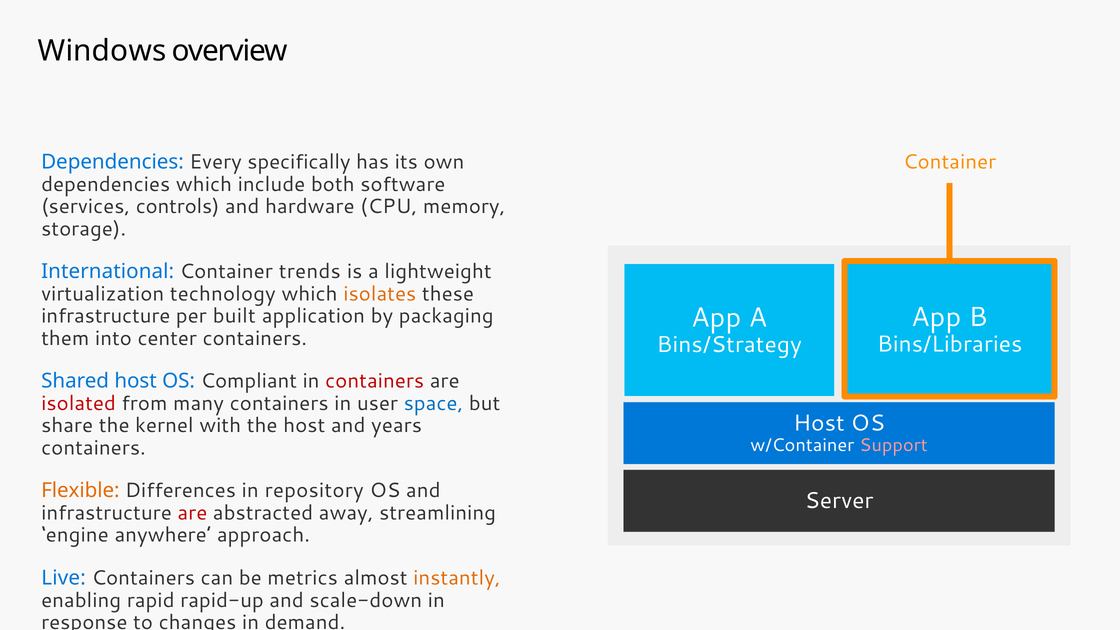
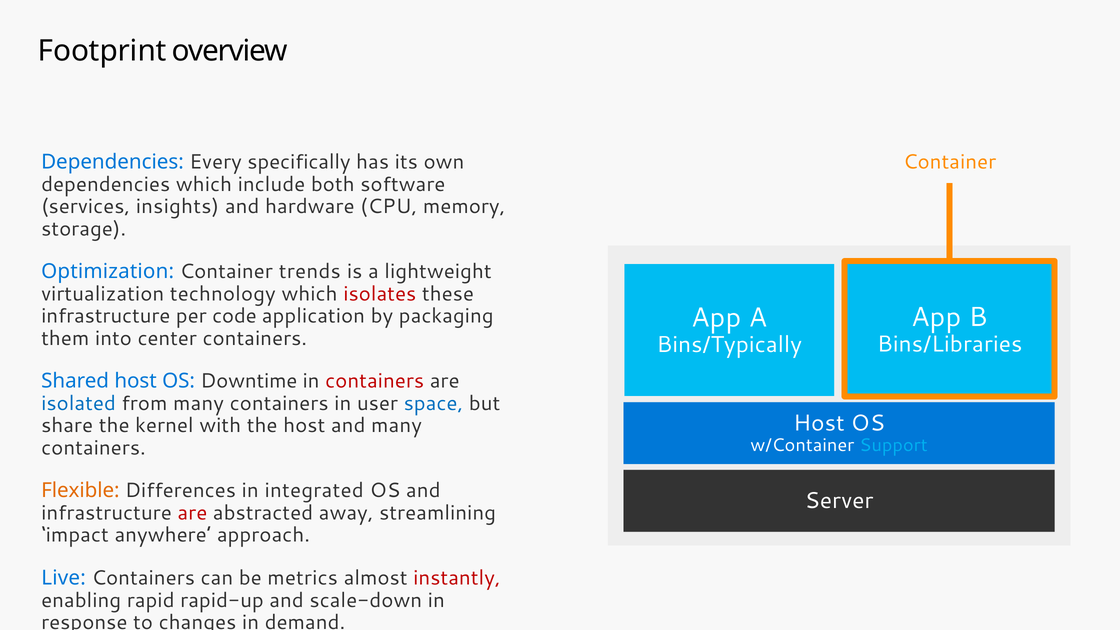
Windows: Windows -> Footprint (102, 51)
controls: controls -> insights (177, 206)
International: International -> Optimization (108, 272)
isolates colour: orange -> red (380, 294)
built: built -> code (234, 316)
Bins/Strategy: Bins/Strategy -> Bins/Typically (729, 345)
Compliant: Compliant -> Downtime (249, 381)
isolated colour: red -> blue (79, 403)
and years: years -> many (397, 426)
Support colour: pink -> light blue (894, 445)
repository: repository -> integrated (314, 491)
engine: engine -> impact (75, 535)
instantly colour: orange -> red (457, 578)
